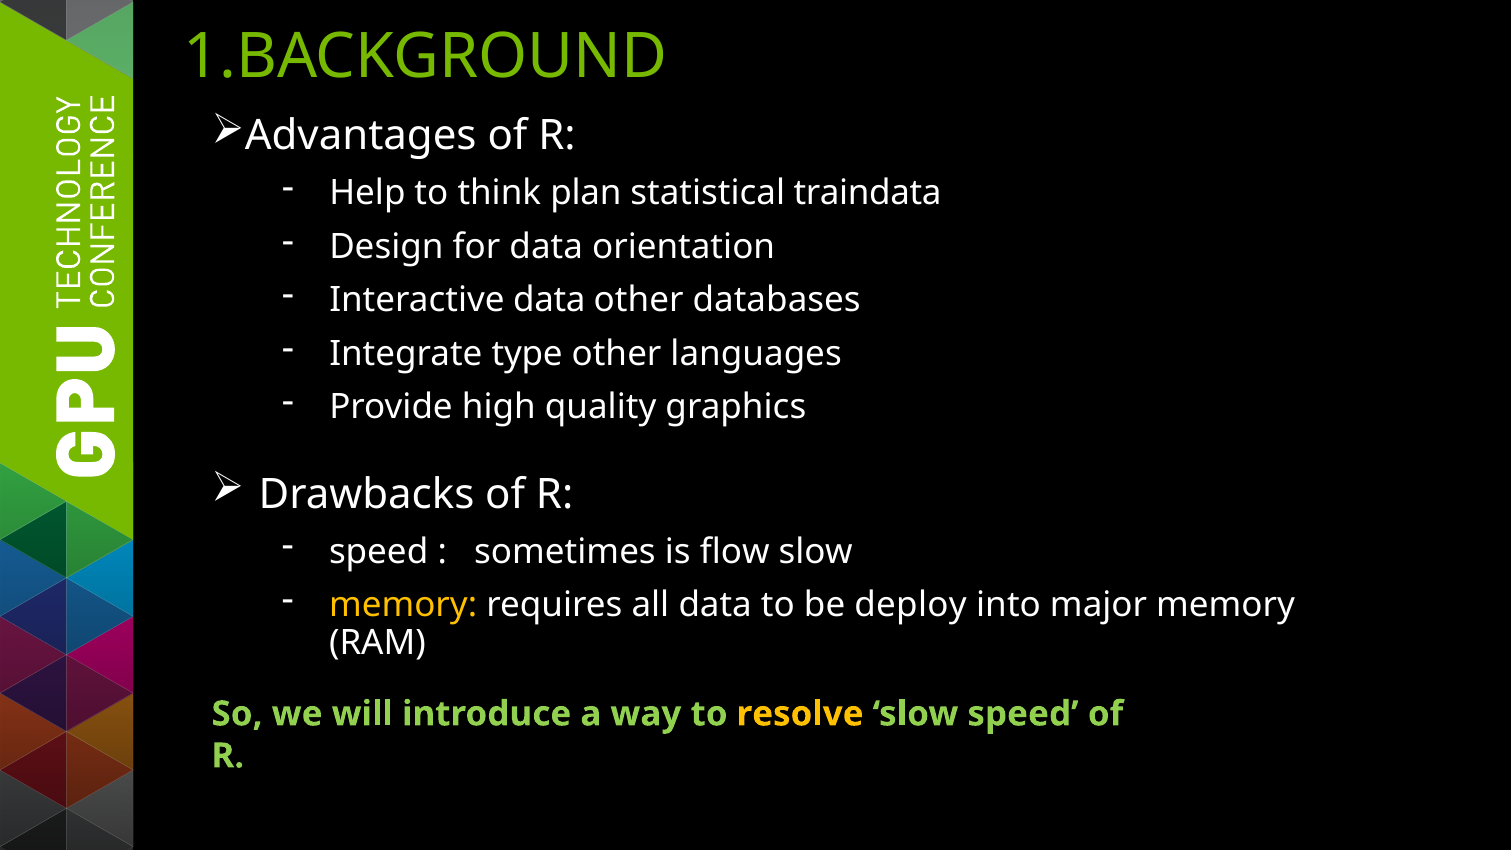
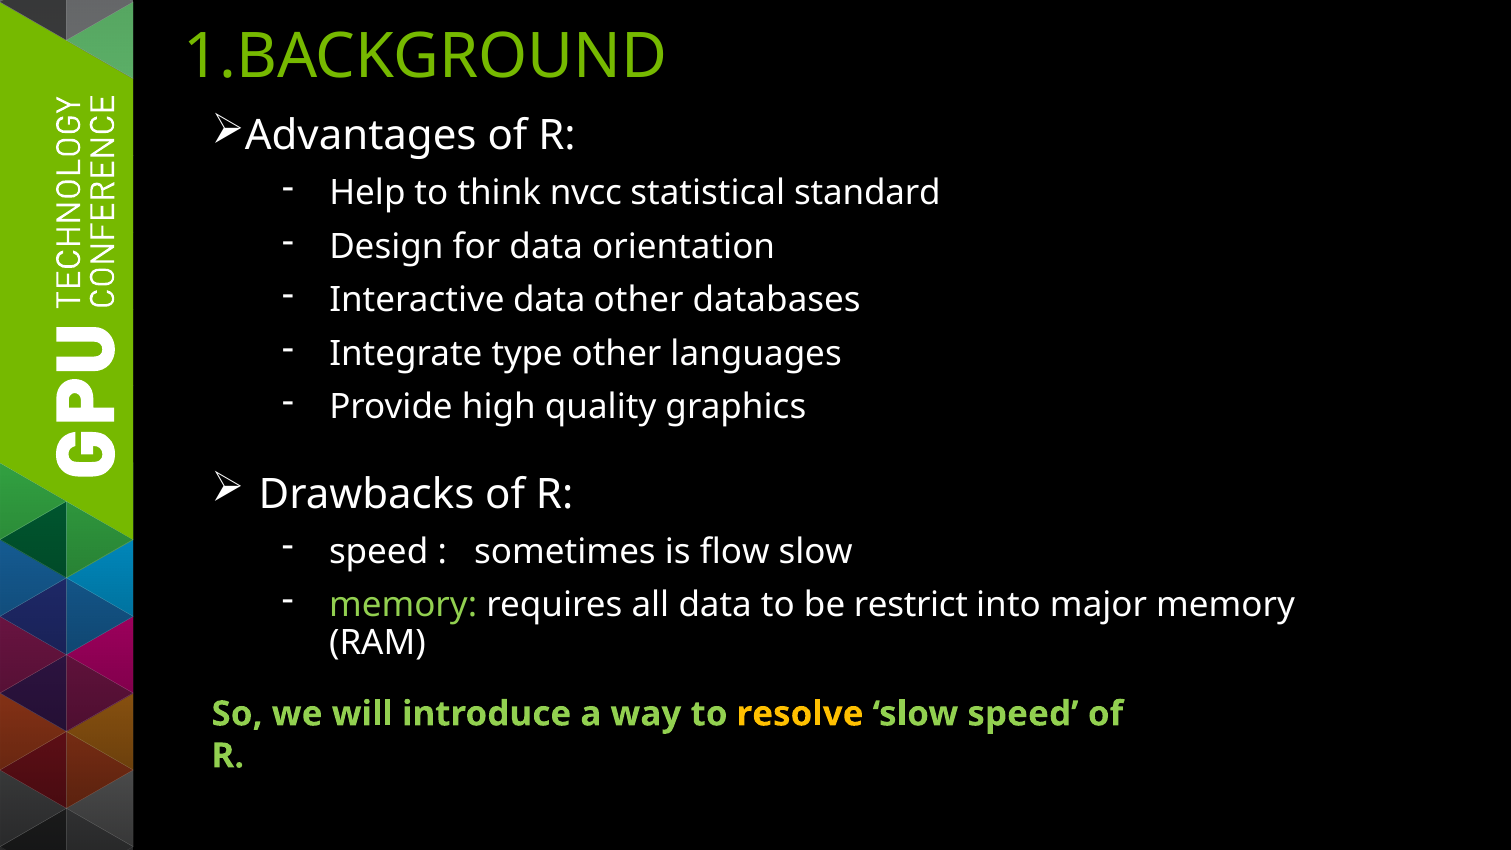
plan: plan -> nvcc (586, 193)
traindata: traindata -> standard (867, 193)
memory colour: yellow -> light green (403, 605)
deploy: deploy -> restrict (911, 605)
